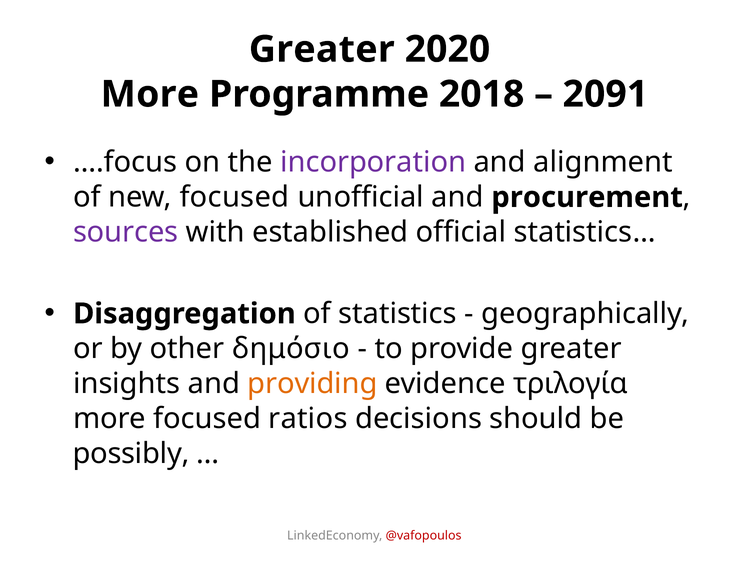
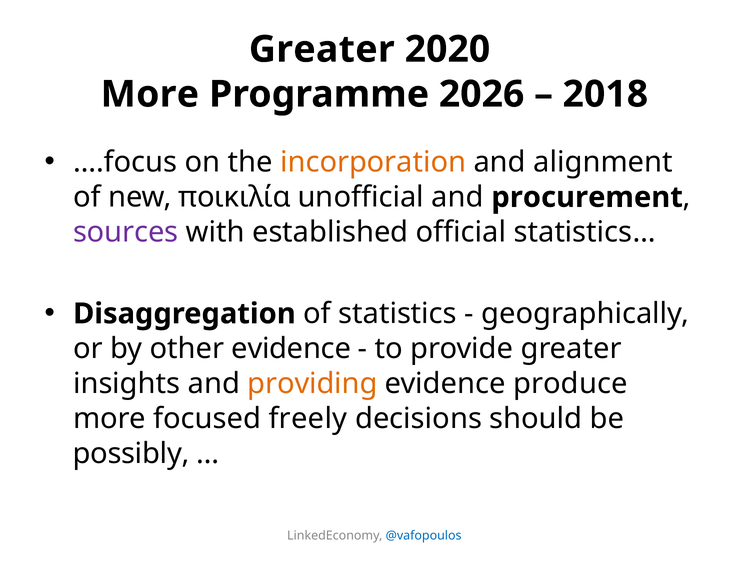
2018: 2018 -> 2026 (482, 94)
2091: 2091 -> 2018 (605, 94)
incorporation colour: purple -> orange (373, 163)
new focused: focused -> ποικιλία (235, 198)
other δημόσιο: δημόσιο -> evidence (291, 349)
τριλογία: τριλογία -> produce (570, 384)
ratios: ratios -> freely (308, 419)
@vafopoulos colour: red -> blue (424, 536)
